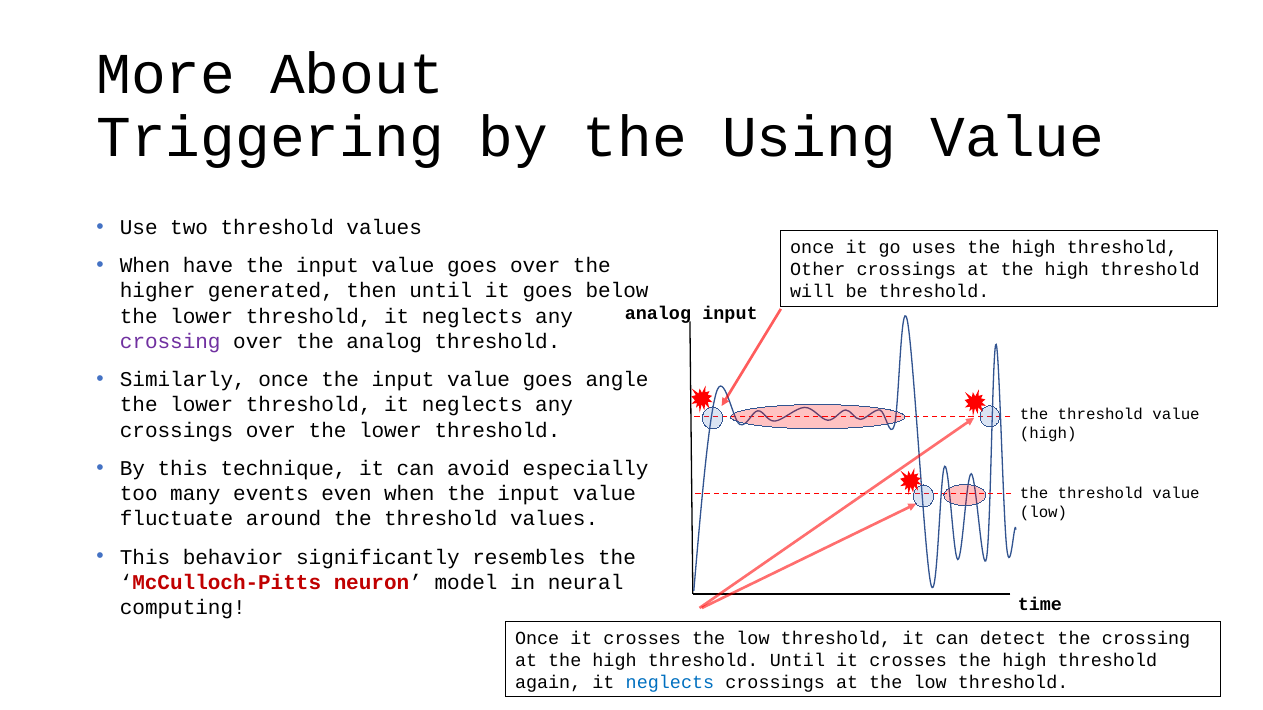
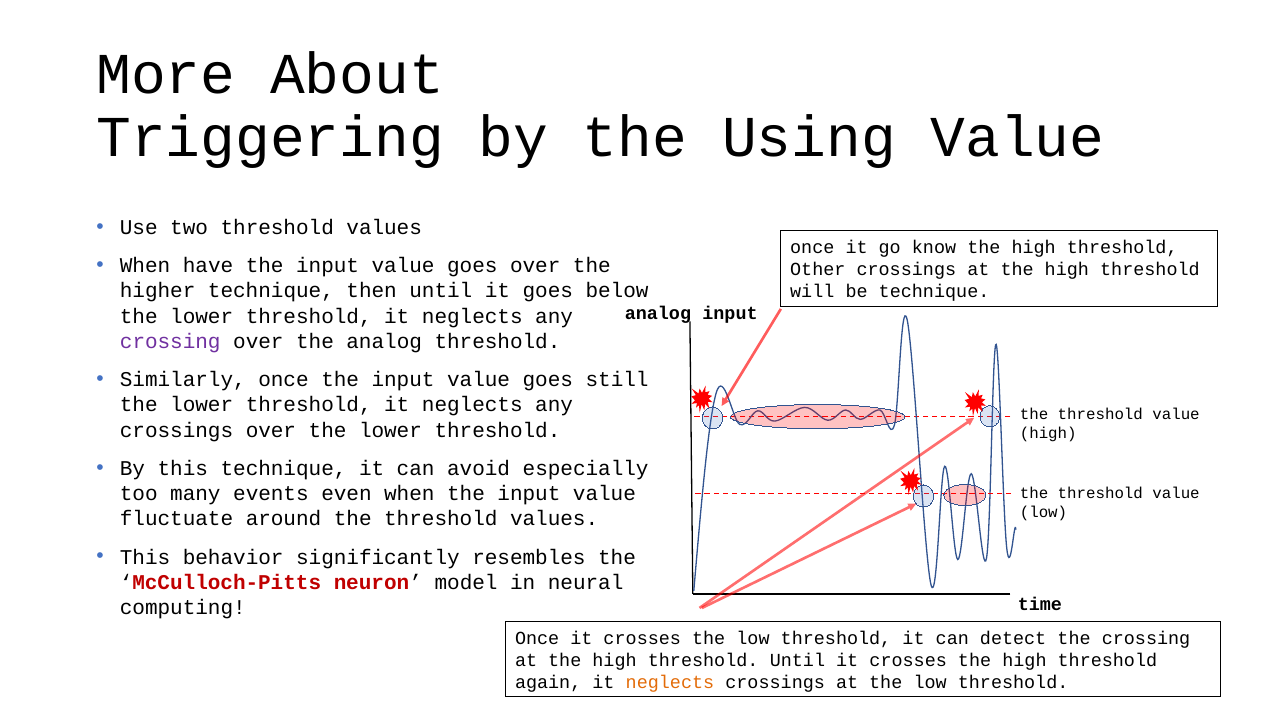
uses: uses -> know (934, 248)
higher generated: generated -> technique (271, 291)
be threshold: threshold -> technique (934, 292)
angle: angle -> still (617, 380)
neglects colour: blue -> orange (670, 683)
